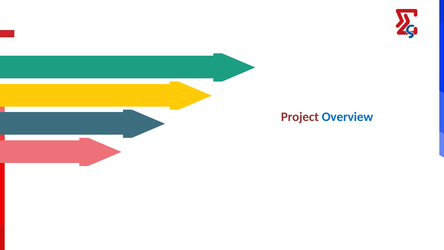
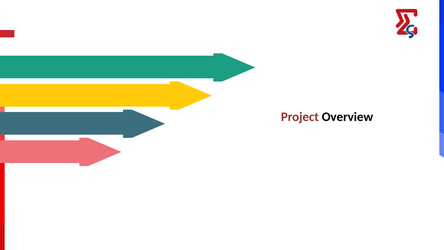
Overview colour: blue -> black (347, 117)
